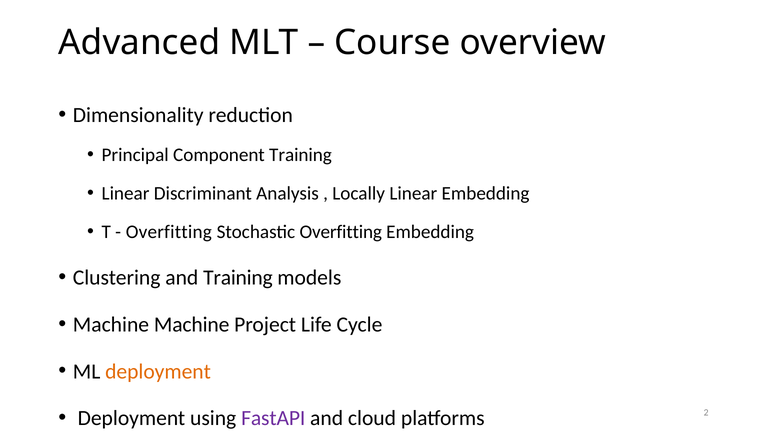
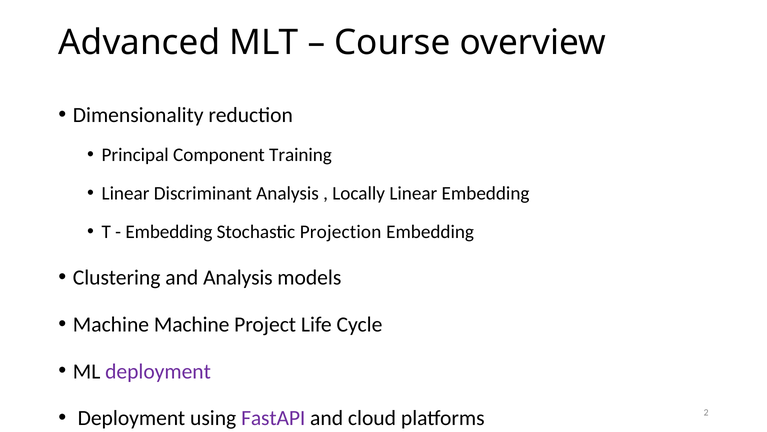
Overfitting: Overfitting -> Embedding (169, 232)
Stochastic Overfitting: Overfitting -> Projection (341, 232)
and Training: Training -> Analysis (238, 277)
deployment colour: orange -> purple (158, 371)
